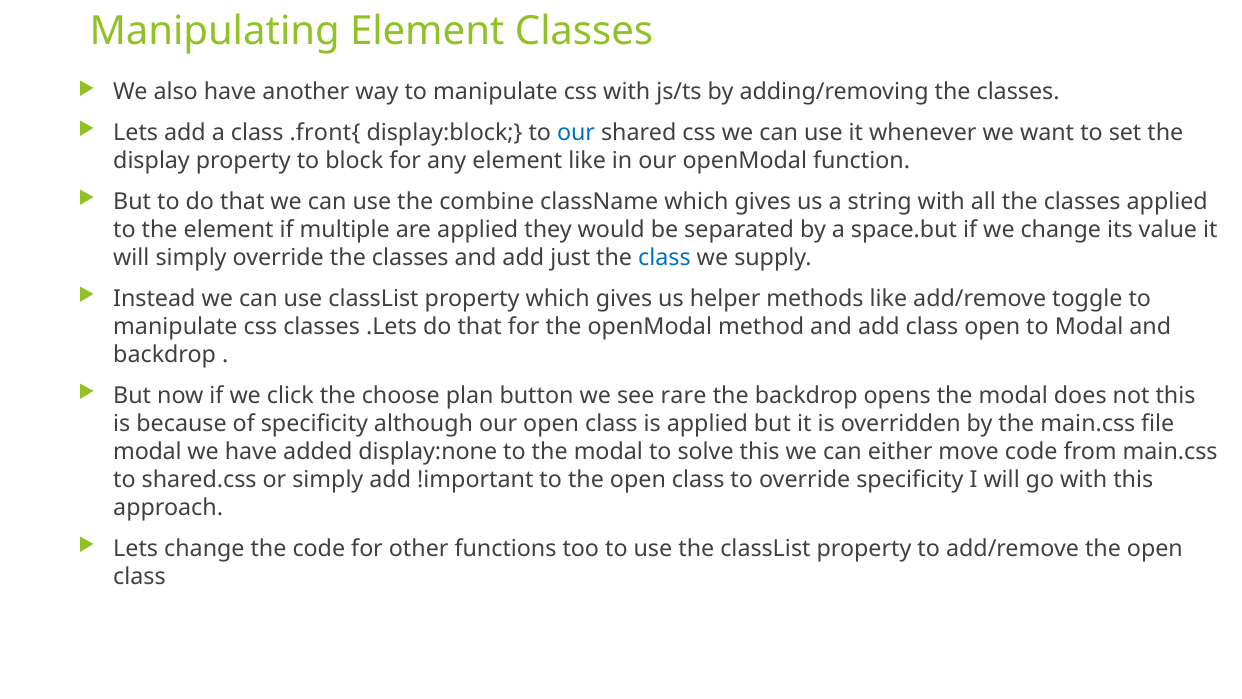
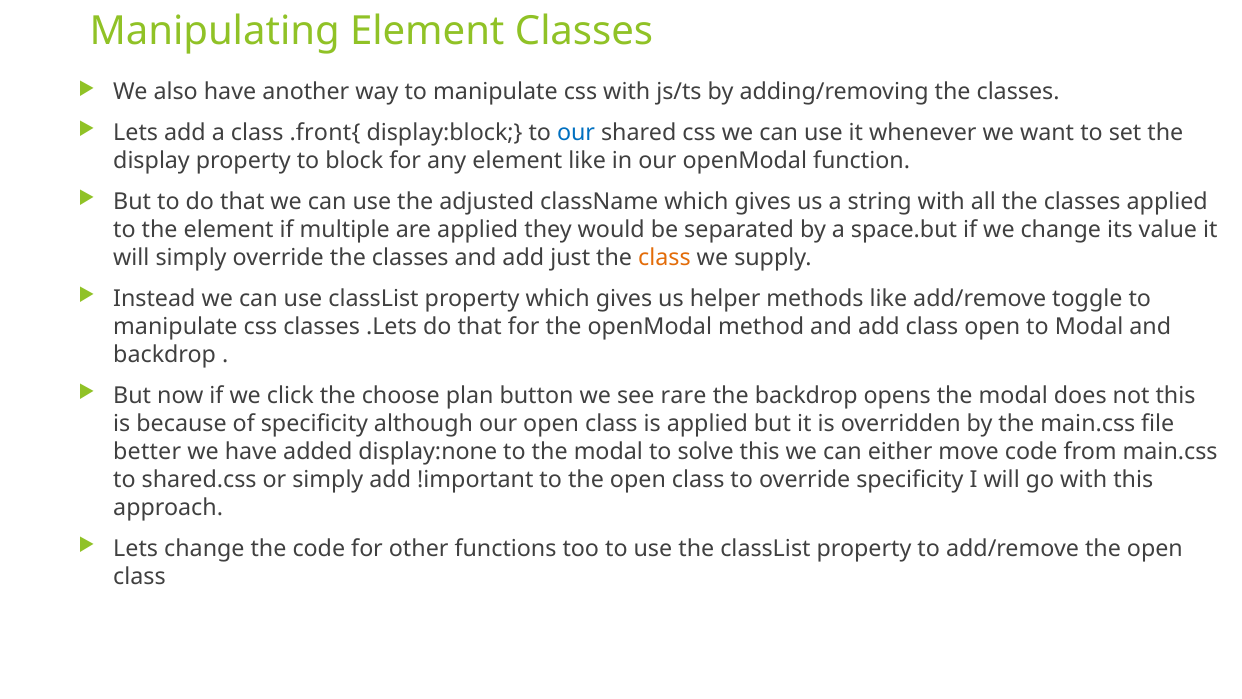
combine: combine -> adjusted (487, 202)
class colour: blue -> orange (664, 258)
modal: modal -> better (147, 451)
